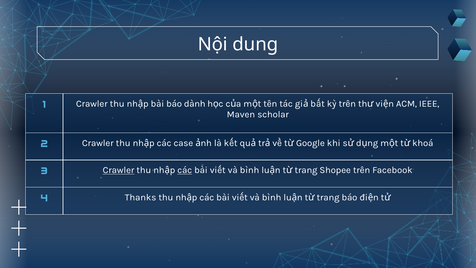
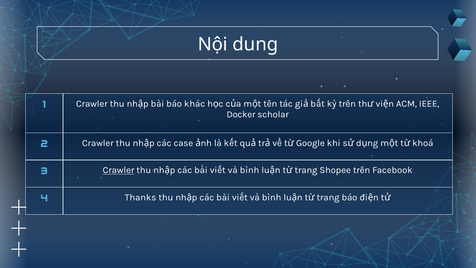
dành: dành -> khác (195, 104)
Maven: Maven -> Docker (241, 114)
các underline: present -> none (185, 170)
